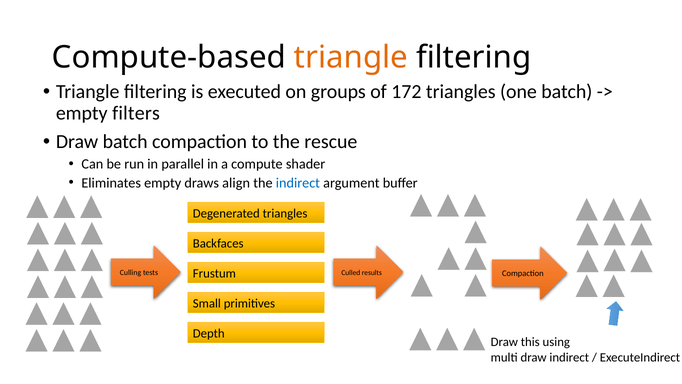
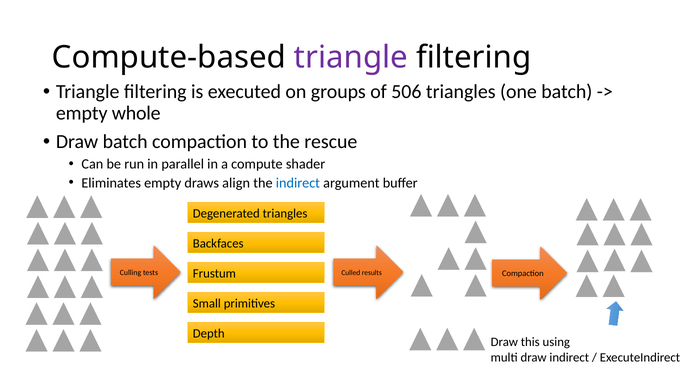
triangle colour: orange -> purple (351, 57)
172: 172 -> 506 (406, 92)
filters: filters -> whole (136, 113)
